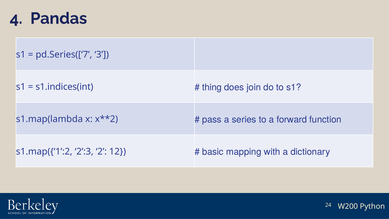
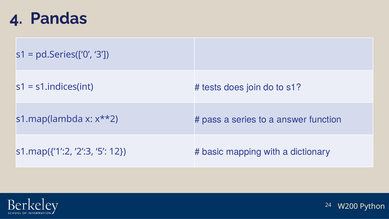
pd.Series([‘7: pd.Series([‘7 -> pd.Series([‘0 (64, 54)
thing: thing -> tests (212, 87)
forward: forward -> answer (292, 119)
2: 2 -> 5 (101, 151)
